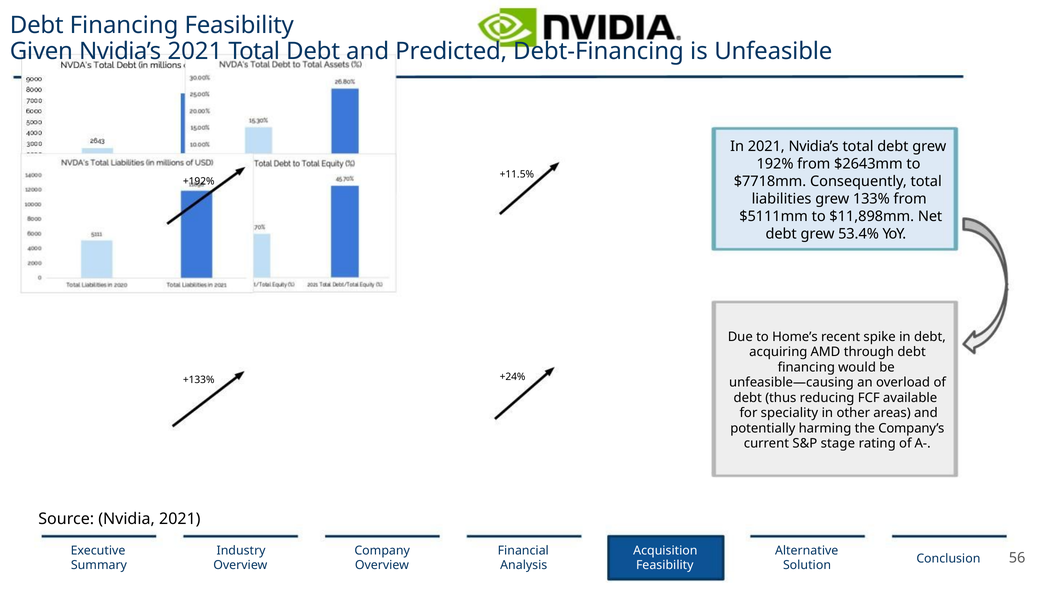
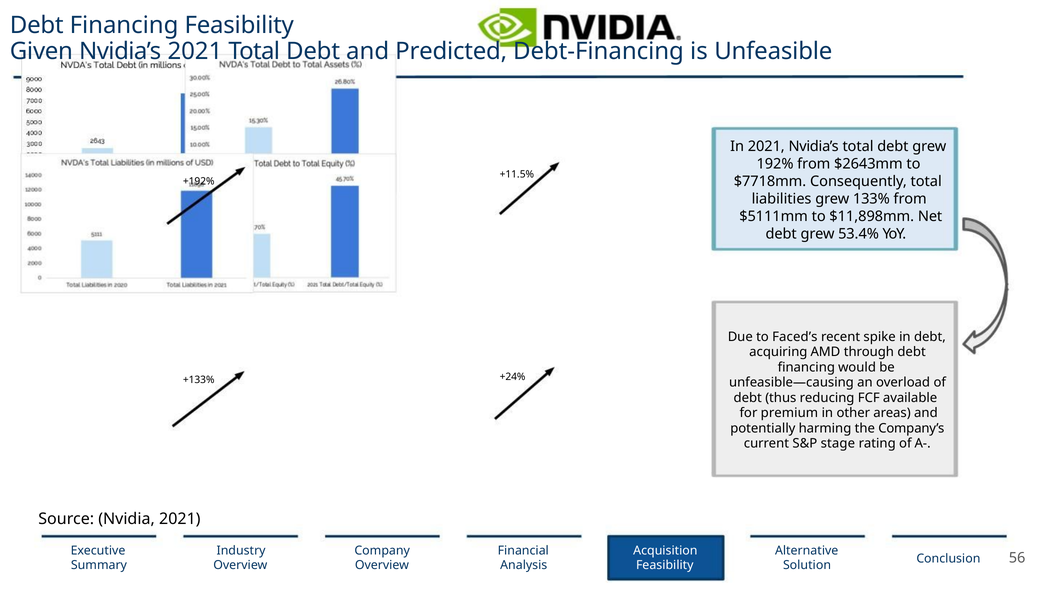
Home’s: Home’s -> Faced’s (795, 337)
speciality: speciality -> premium (789, 413)
